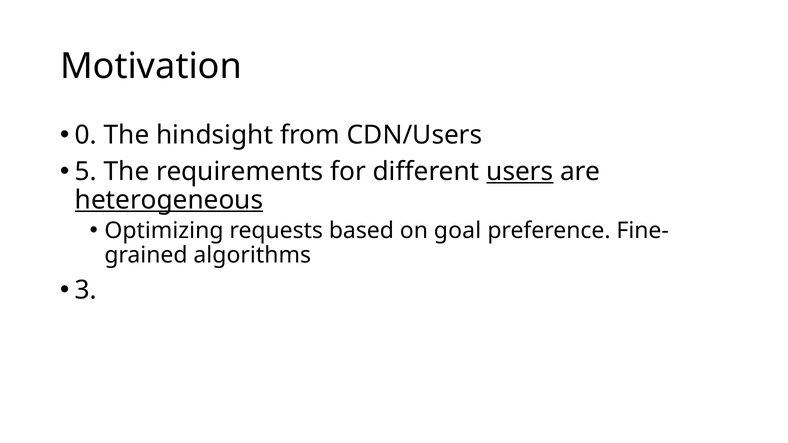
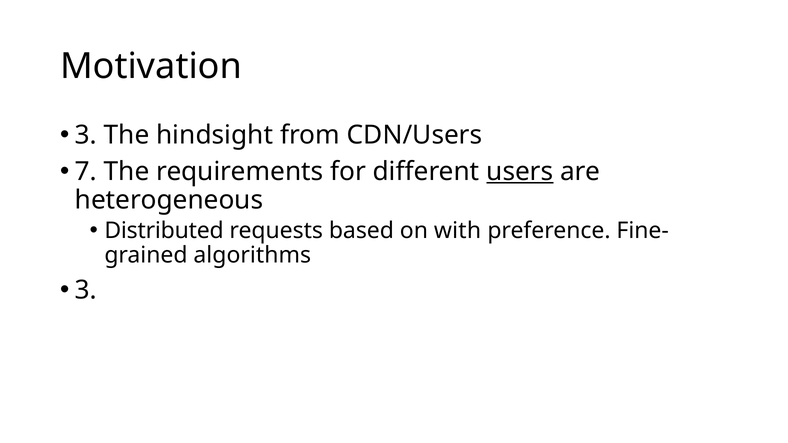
0: 0 -> 3 (86, 135)
5: 5 -> 7 (86, 172)
heterogeneous underline: present -> none (169, 200)
Optimizing: Optimizing -> Distributed (164, 231)
goal: goal -> with (458, 231)
